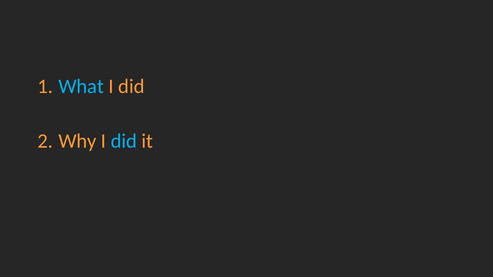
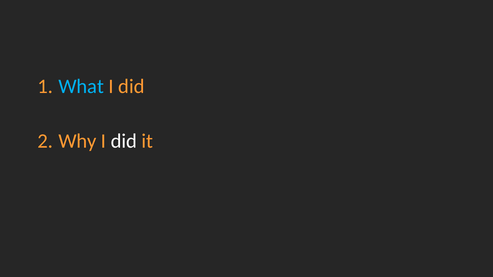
did colour: light blue -> white (124, 141)
